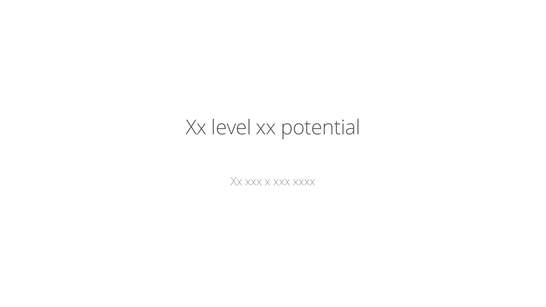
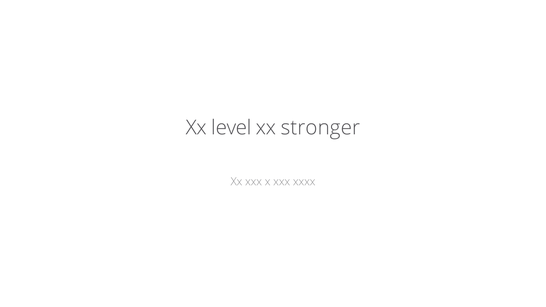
potential: potential -> stronger (320, 128)
